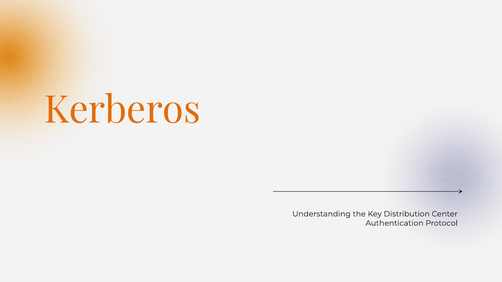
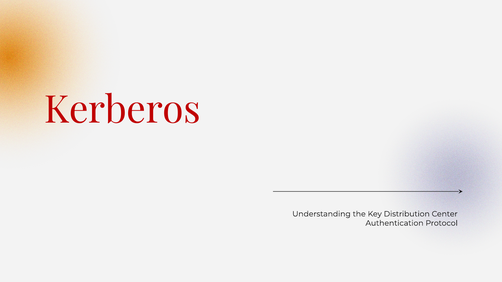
Kerberos colour: orange -> red (122, 110)
